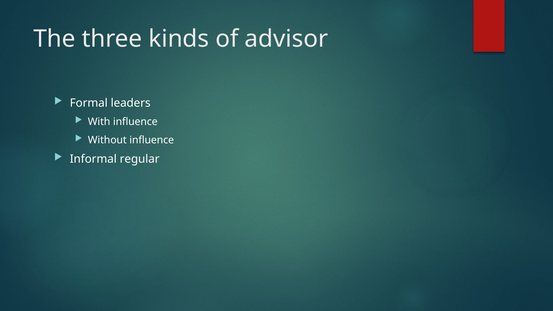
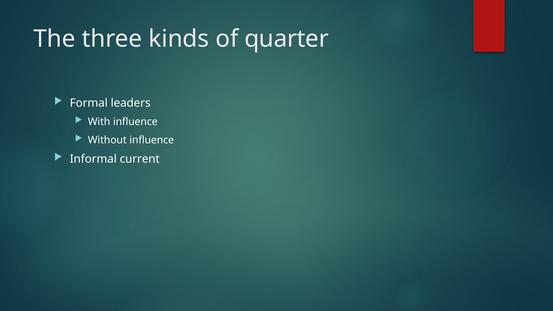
advisor: advisor -> quarter (287, 39)
regular: regular -> current (140, 159)
